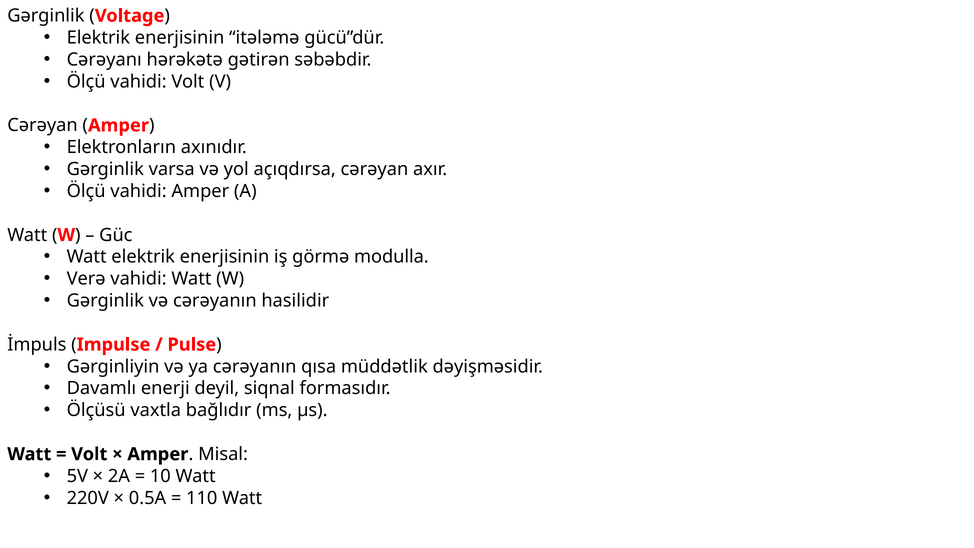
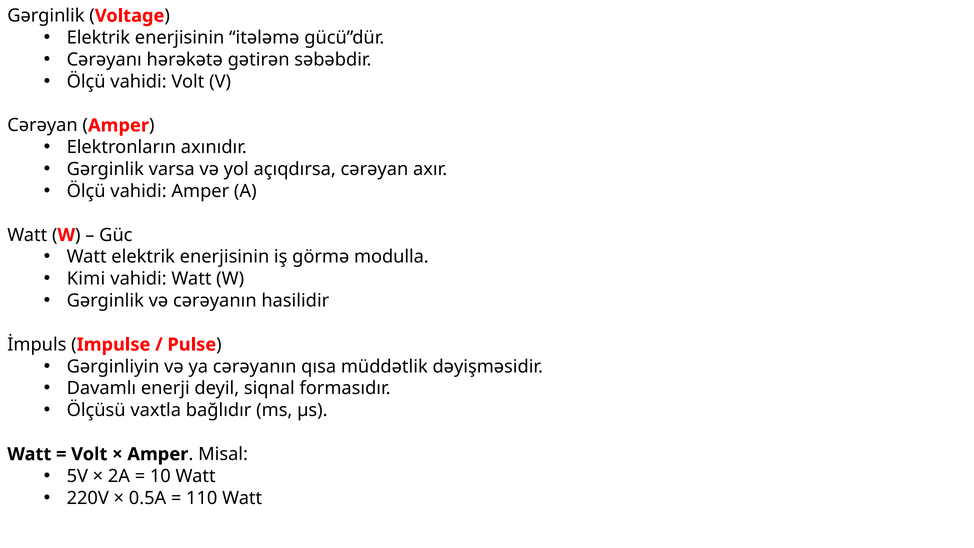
Verə: Verə -> Kimi (86, 279)
